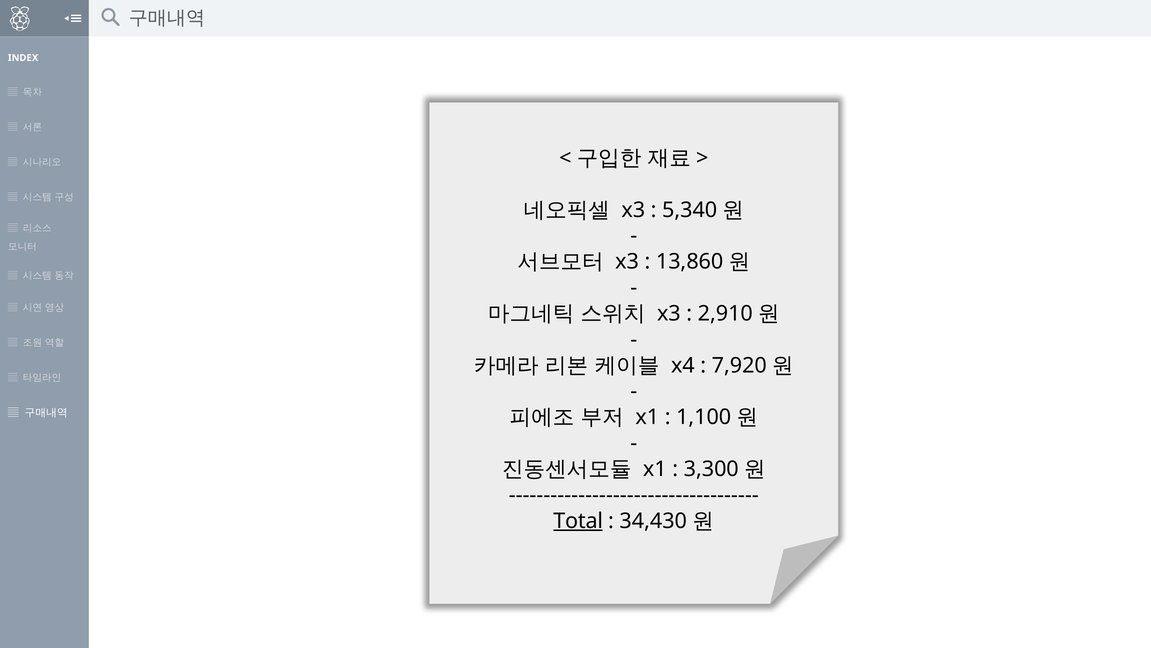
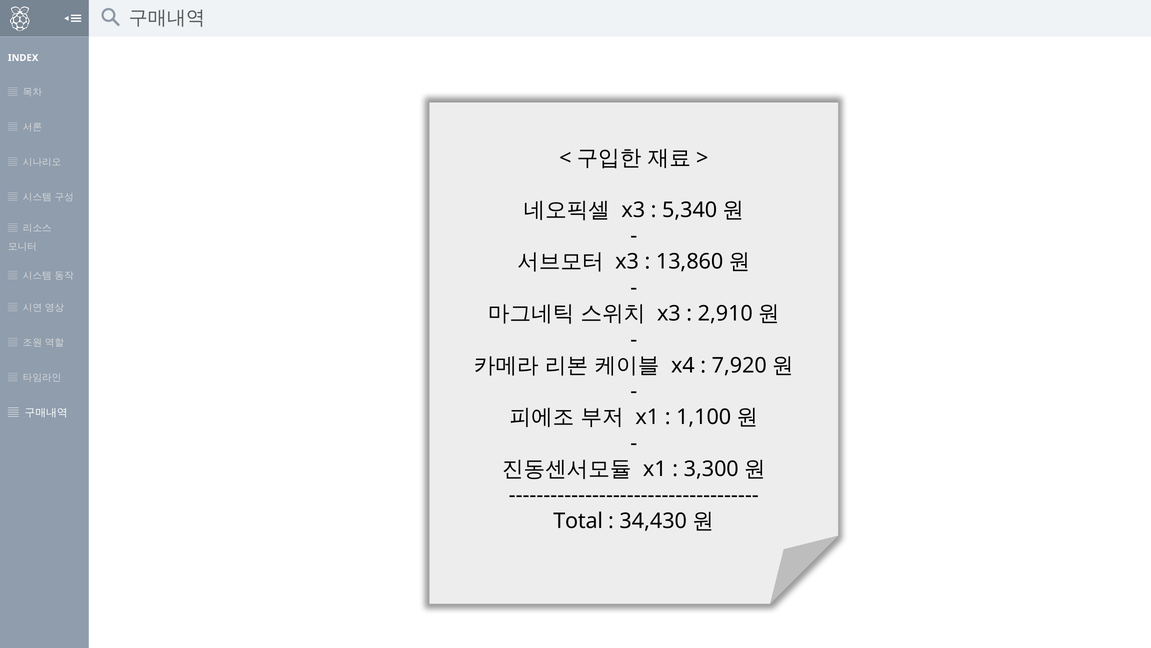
Total underline: present -> none (578, 520)
